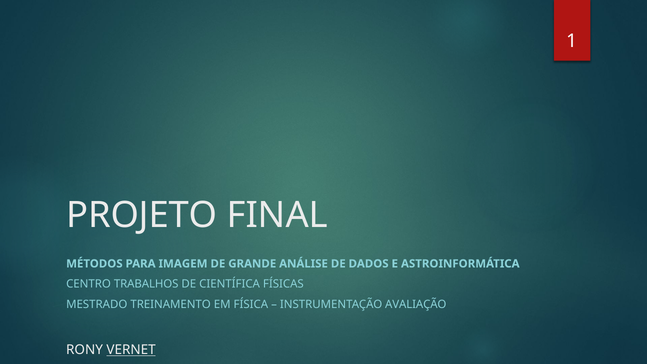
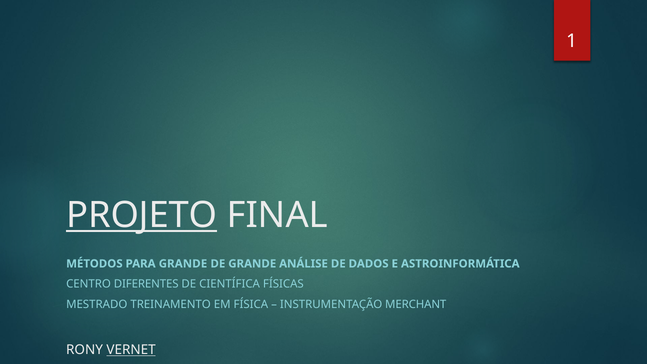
PROJETO underline: none -> present (142, 215)
PARA IMAGEM: IMAGEM -> GRANDE (183, 264)
TRABALHOS: TRABALHOS -> DIFERENTES (146, 284)
AVALIAÇÃO: AVALIAÇÃO -> MERCHANT (416, 305)
